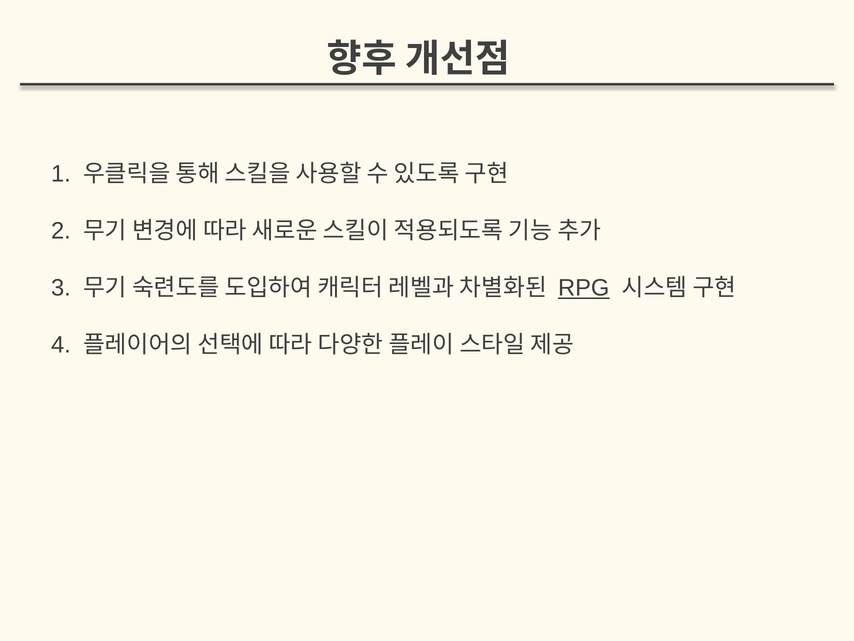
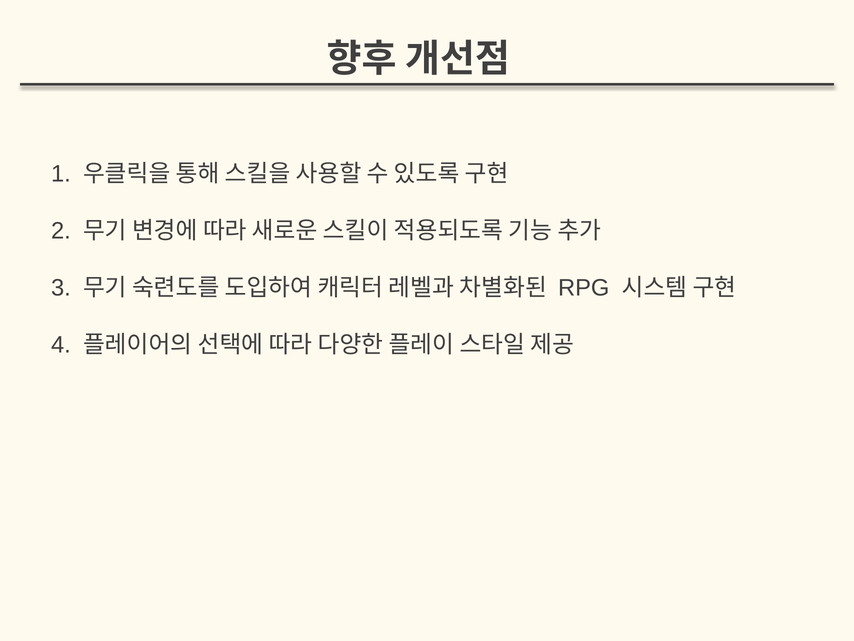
RPG underline: present -> none (584, 288)
